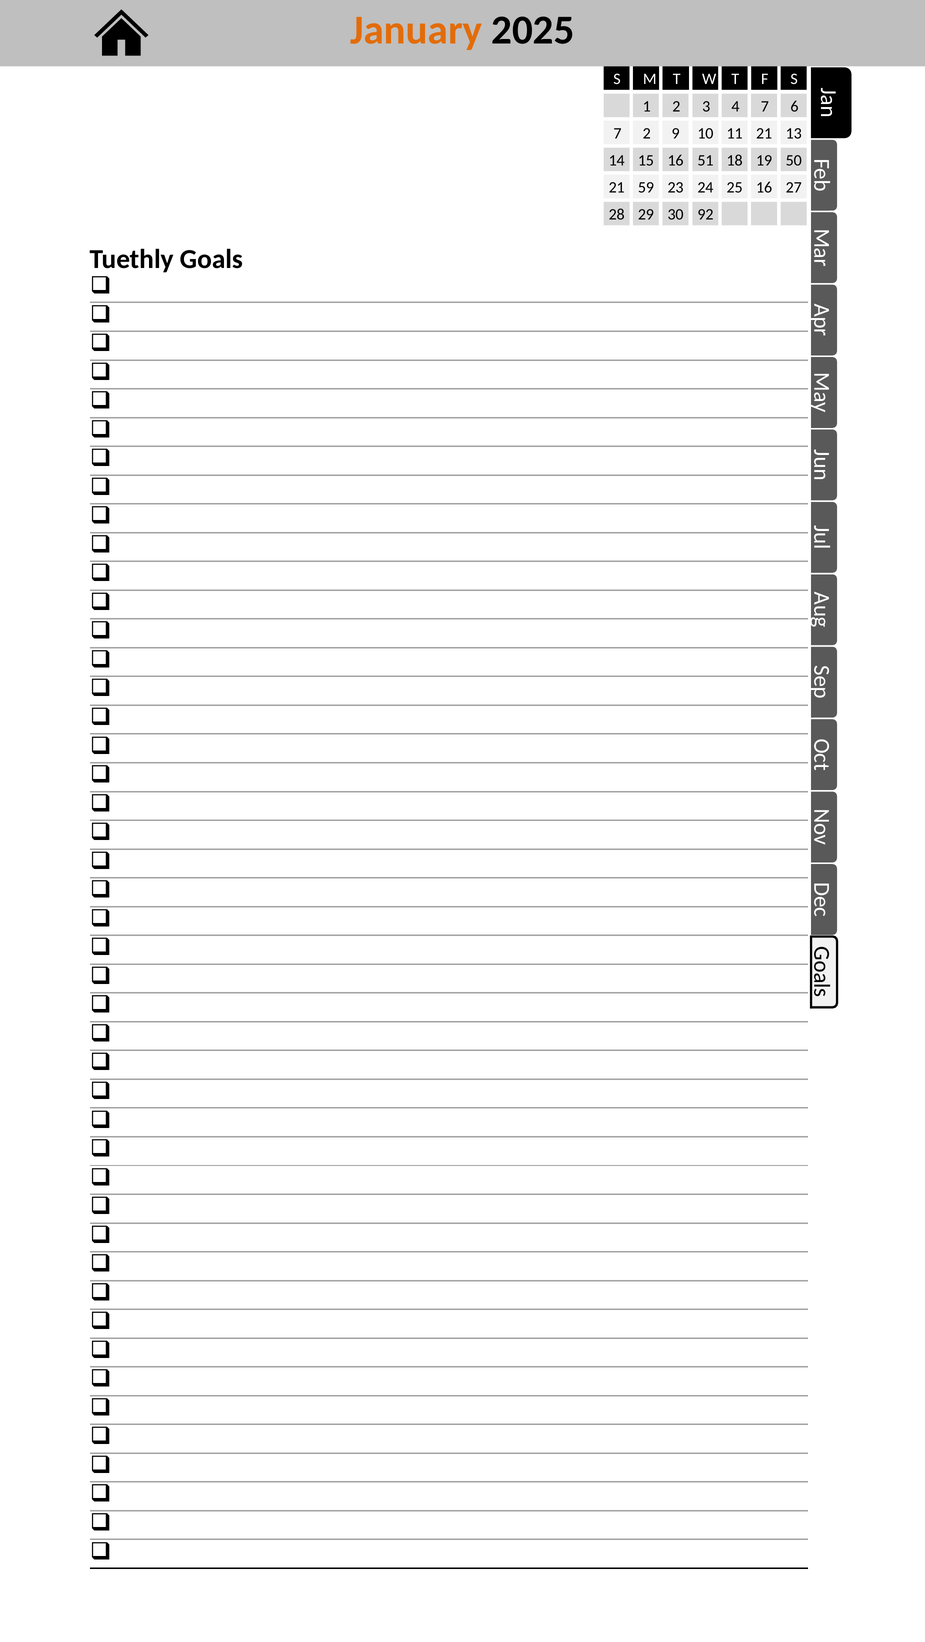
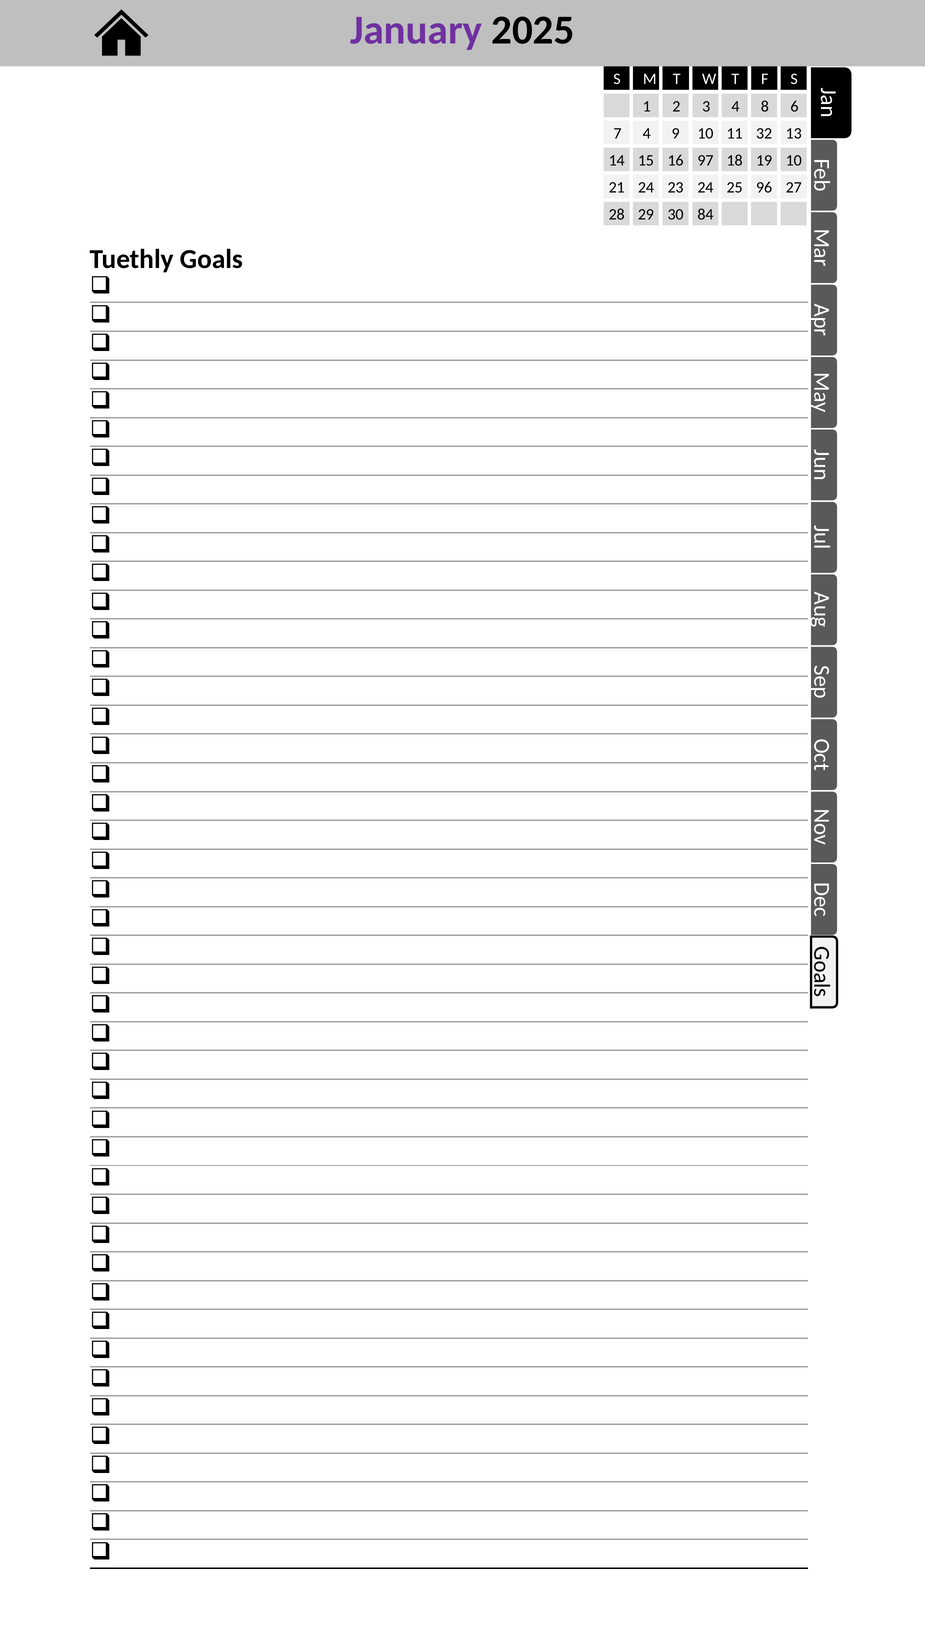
January colour: orange -> purple (416, 30)
4 7: 7 -> 8 (765, 107)
7 2: 2 -> 4 (647, 134)
11 21: 21 -> 32 (764, 134)
51: 51 -> 97 (705, 161)
19 50: 50 -> 10 (794, 161)
21 59: 59 -> 24 (646, 188)
25 16: 16 -> 96 (764, 188)
92: 92 -> 84 (705, 215)
